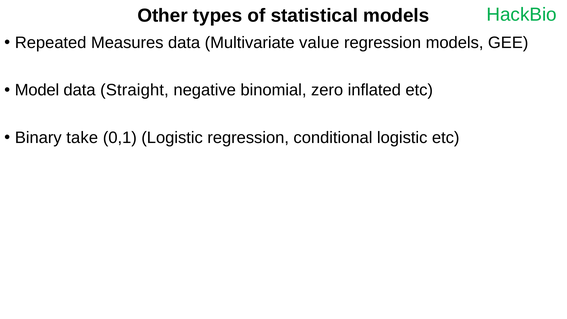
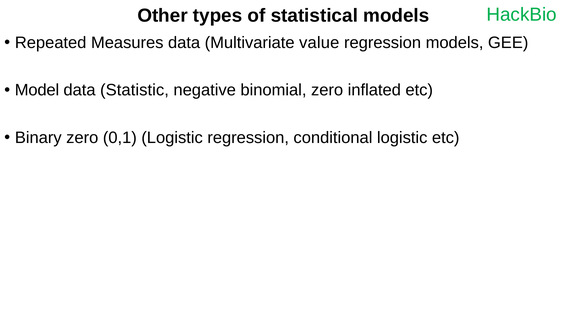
Straight: Straight -> Statistic (135, 90)
Binary take: take -> zero (82, 138)
